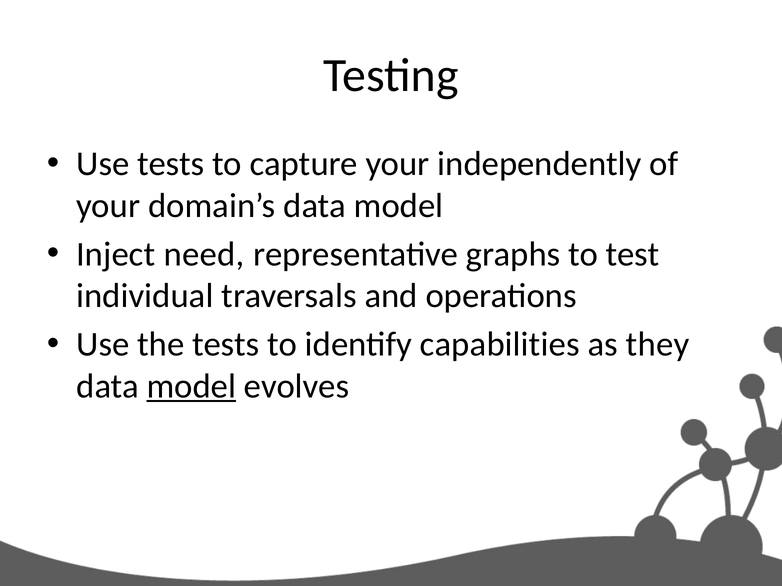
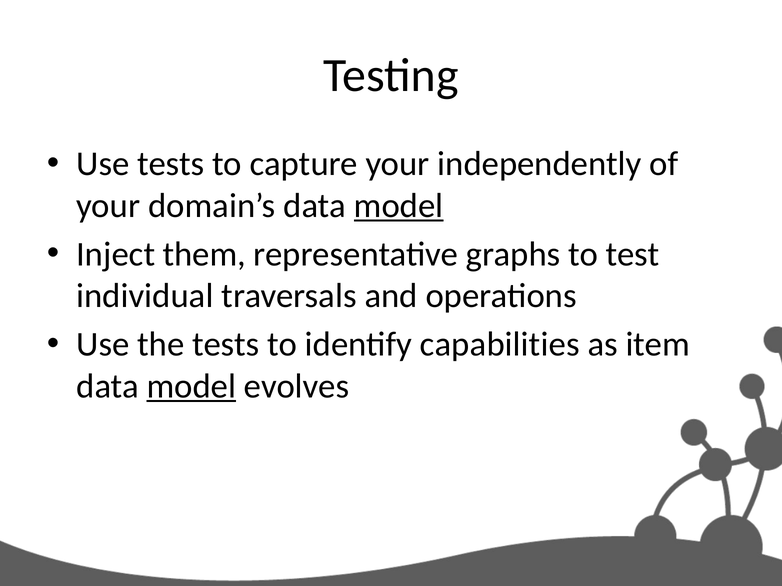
model underline: none -> present (399, 206)
need: need -> them (204, 254)
they: they -> item (658, 345)
